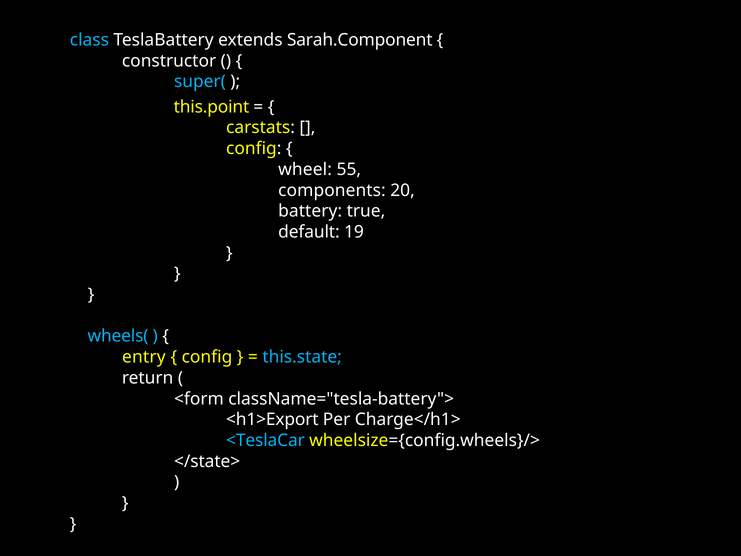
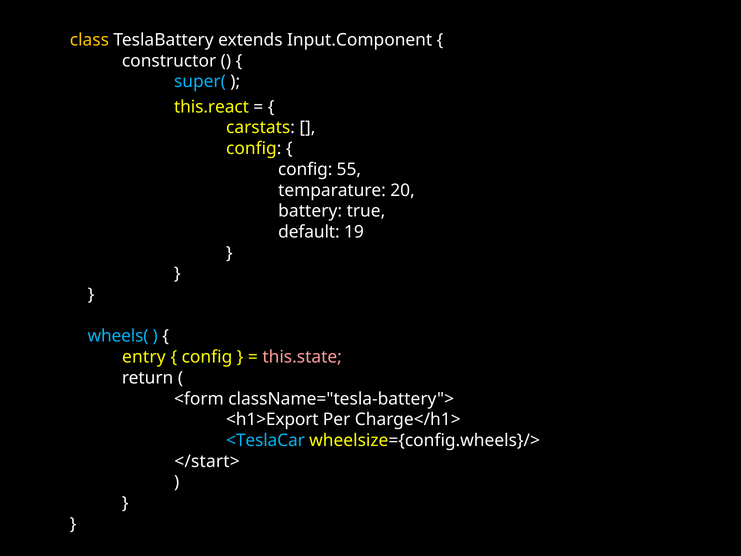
class colour: light blue -> yellow (89, 40)
Sarah.Component: Sarah.Component -> Input.Component (360, 40)
this.point: this.point -> this.react (211, 107)
wheel: wheel -> config (305, 169)
components: components -> temparature (332, 190)
this.state colour: light blue -> pink (302, 357)
</state>: </state> -> </start> (207, 461)
